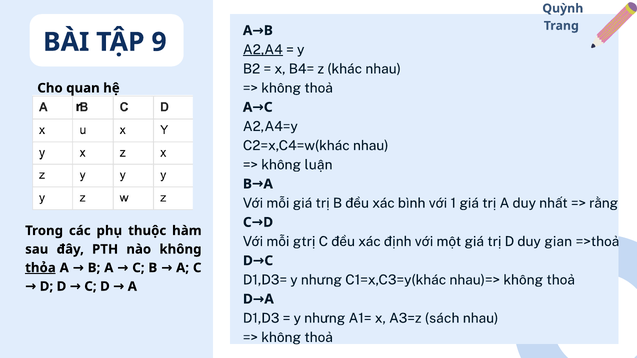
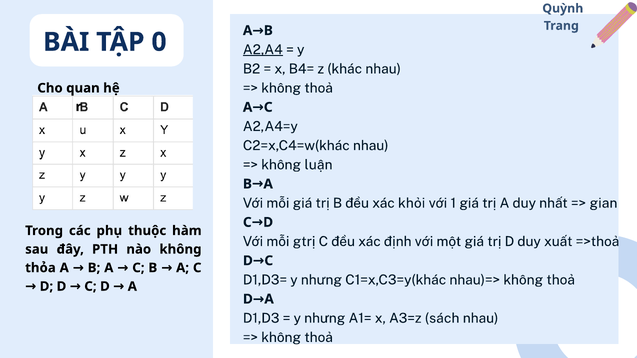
9: 9 -> 0 (159, 42)
bình: bình -> khỏi (412, 203)
rằng: rằng -> gian (603, 203)
gian: gian -> xuất (558, 242)
thỏa underline: present -> none (40, 268)
